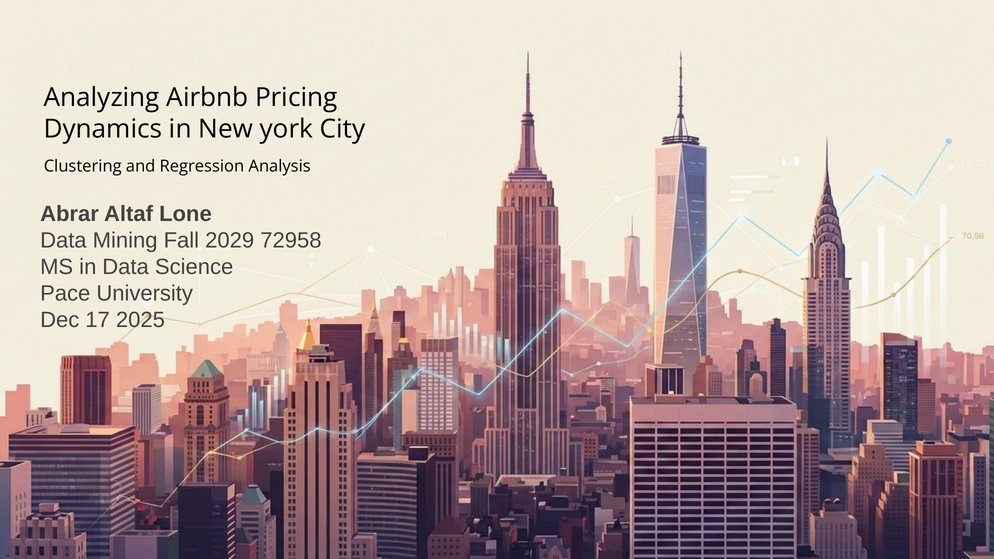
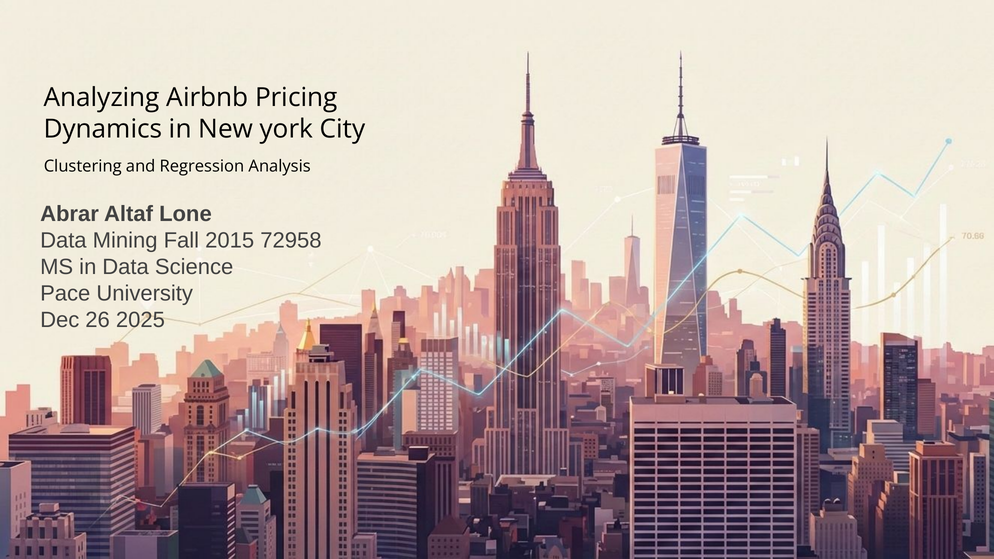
2029: 2029 -> 2015 (230, 240)
17: 17 -> 26 (98, 320)
